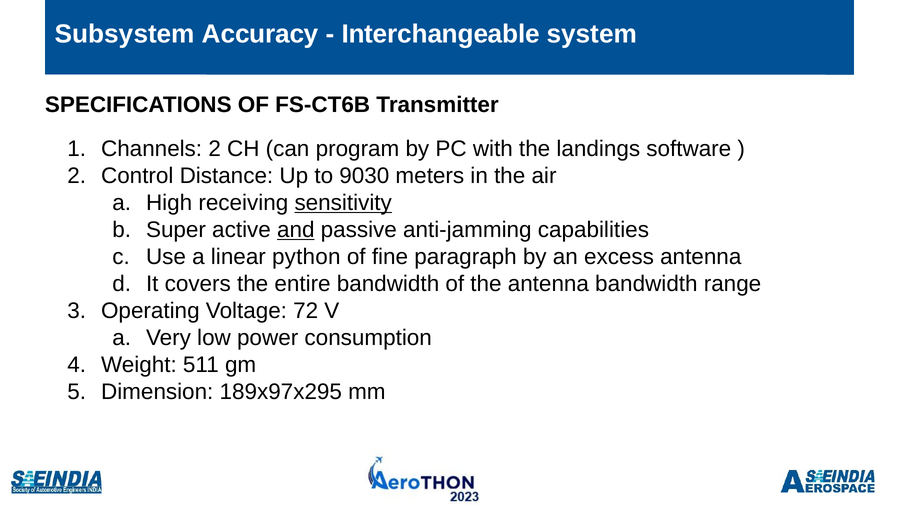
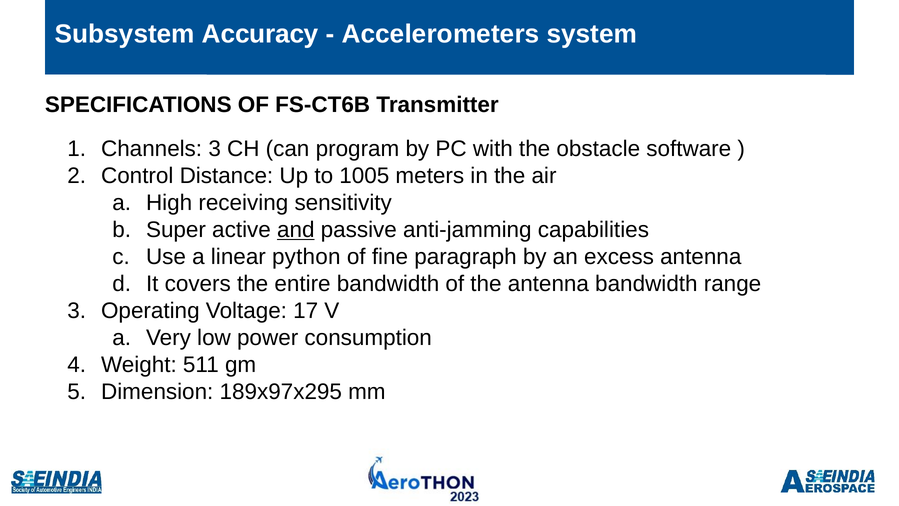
Interchangeable: Interchangeable -> Accelerometers (441, 34)
Channels 2: 2 -> 3 (215, 149)
landings: landings -> obstacle (598, 149)
9030: 9030 -> 1005 (364, 176)
sensitivity underline: present -> none (343, 203)
72: 72 -> 17 (306, 311)
